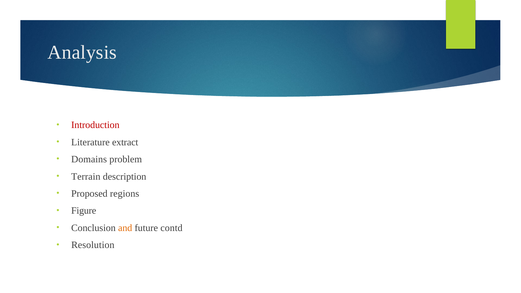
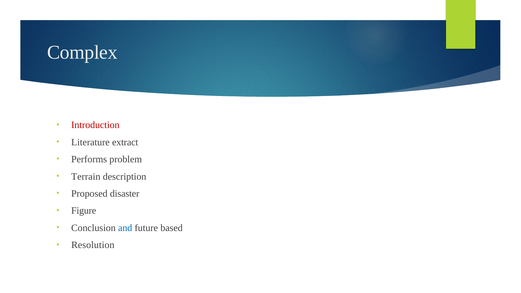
Analysis: Analysis -> Complex (82, 52)
Domains: Domains -> Performs (89, 159)
regions: regions -> disaster (125, 194)
and colour: orange -> blue (125, 228)
contd: contd -> based (172, 228)
